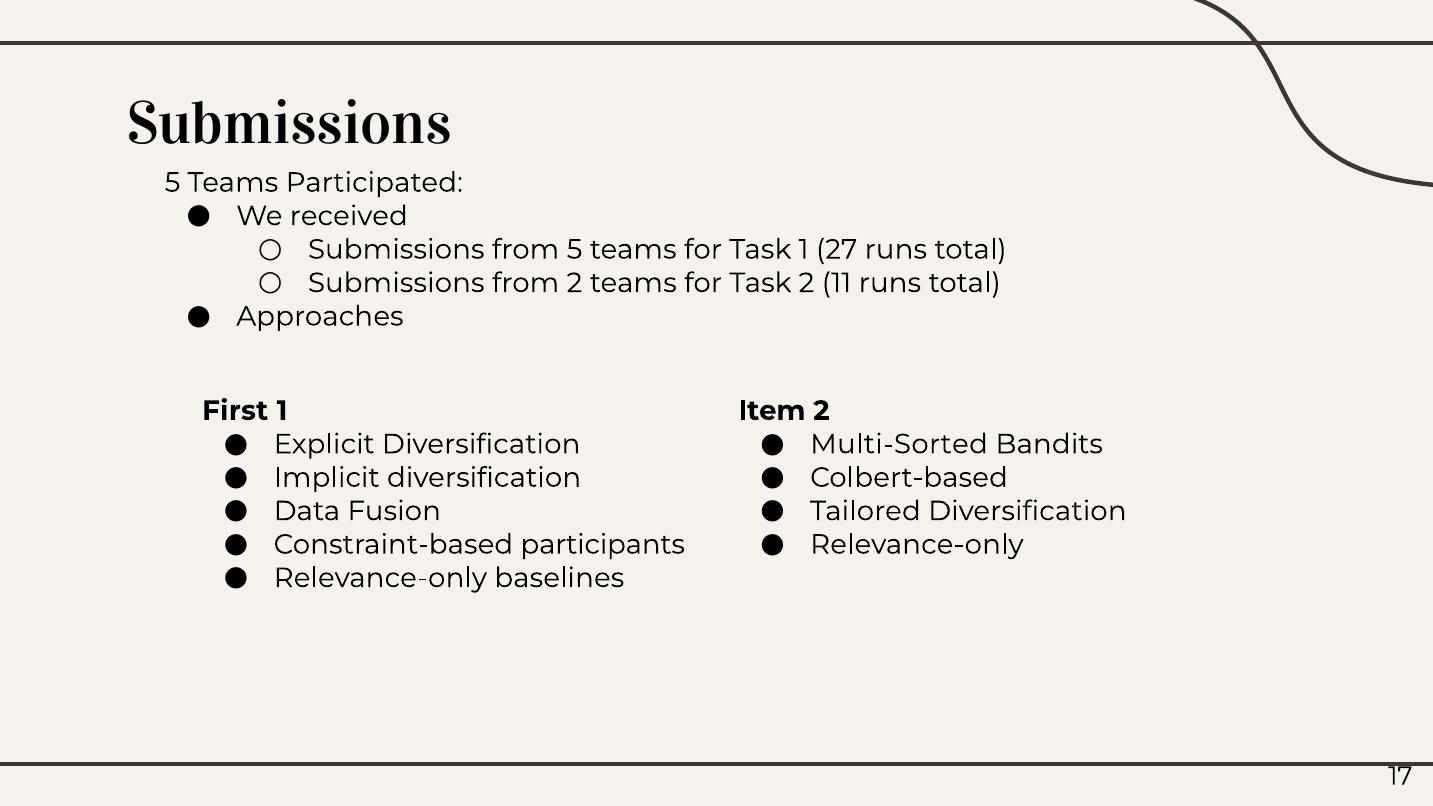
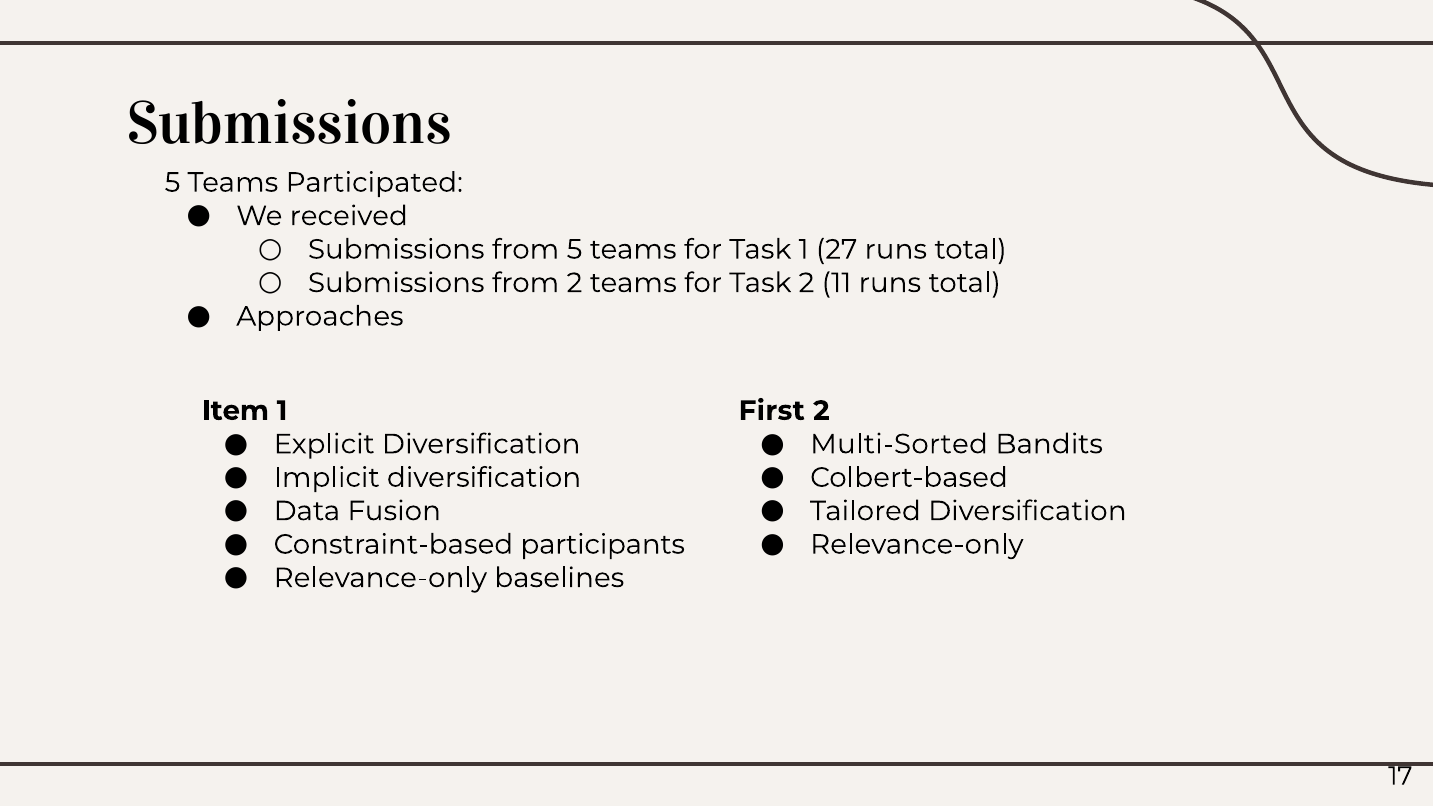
First: First -> Item (235, 411)
Item: Item -> First (772, 411)
